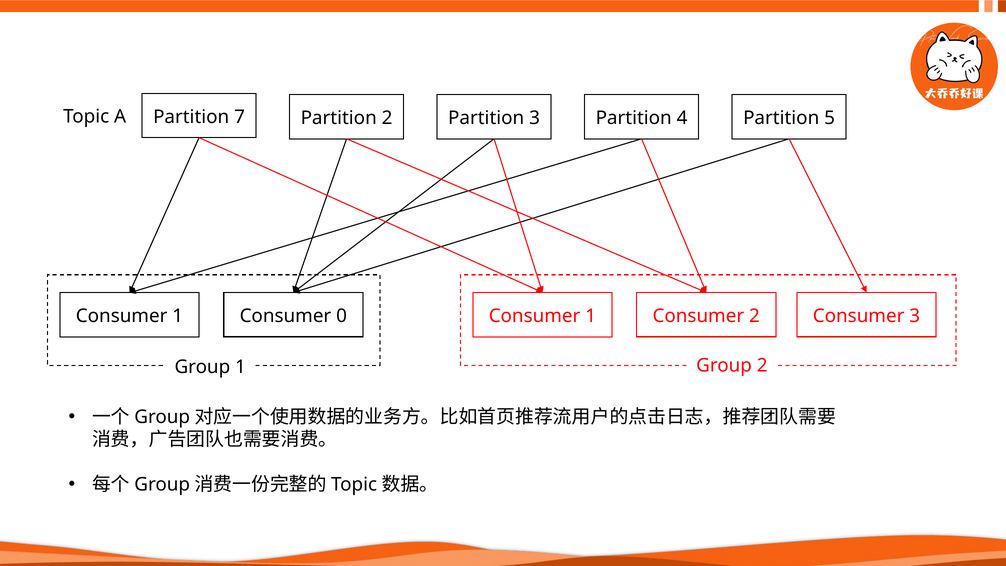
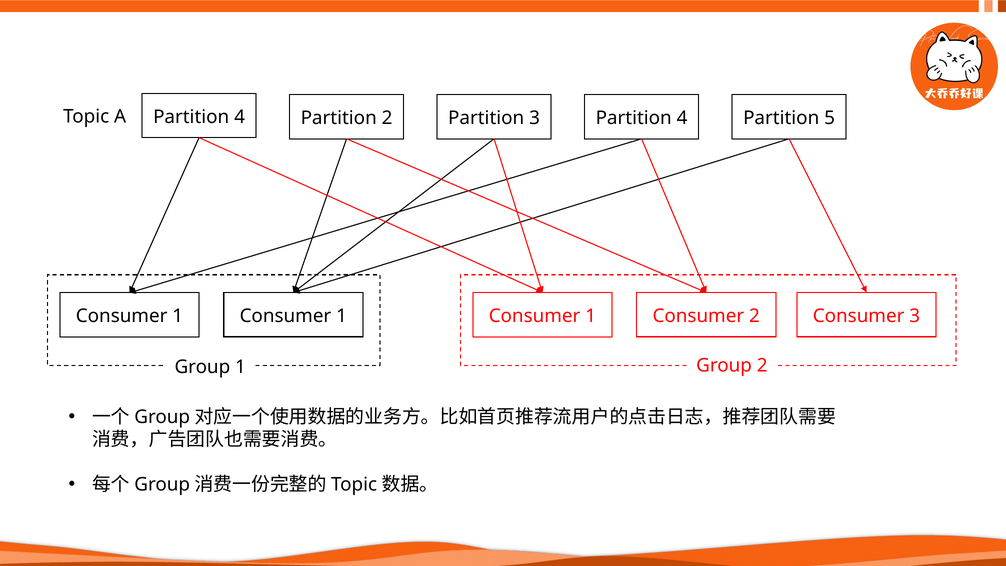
7: 7 -> 4 (240, 117)
Consumer 1 Consumer 0: 0 -> 1 (342, 316)
